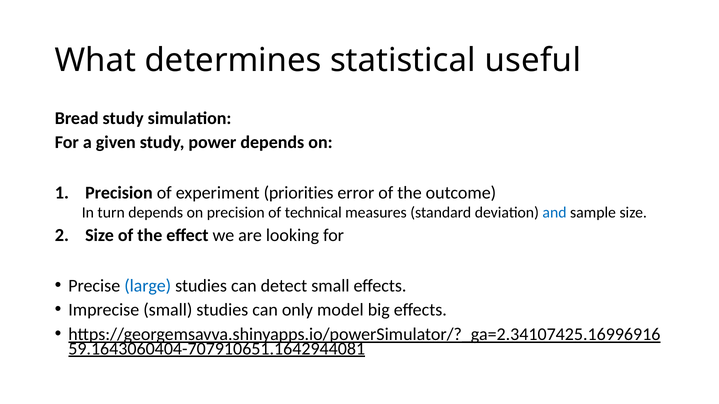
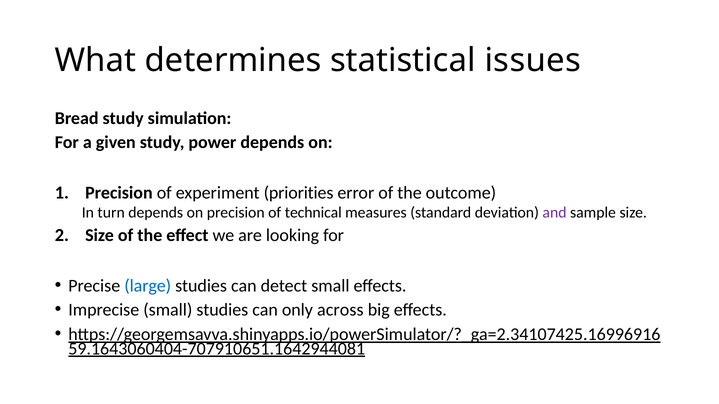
useful: useful -> issues (533, 60)
and colour: blue -> purple (554, 213)
model: model -> across (340, 310)
